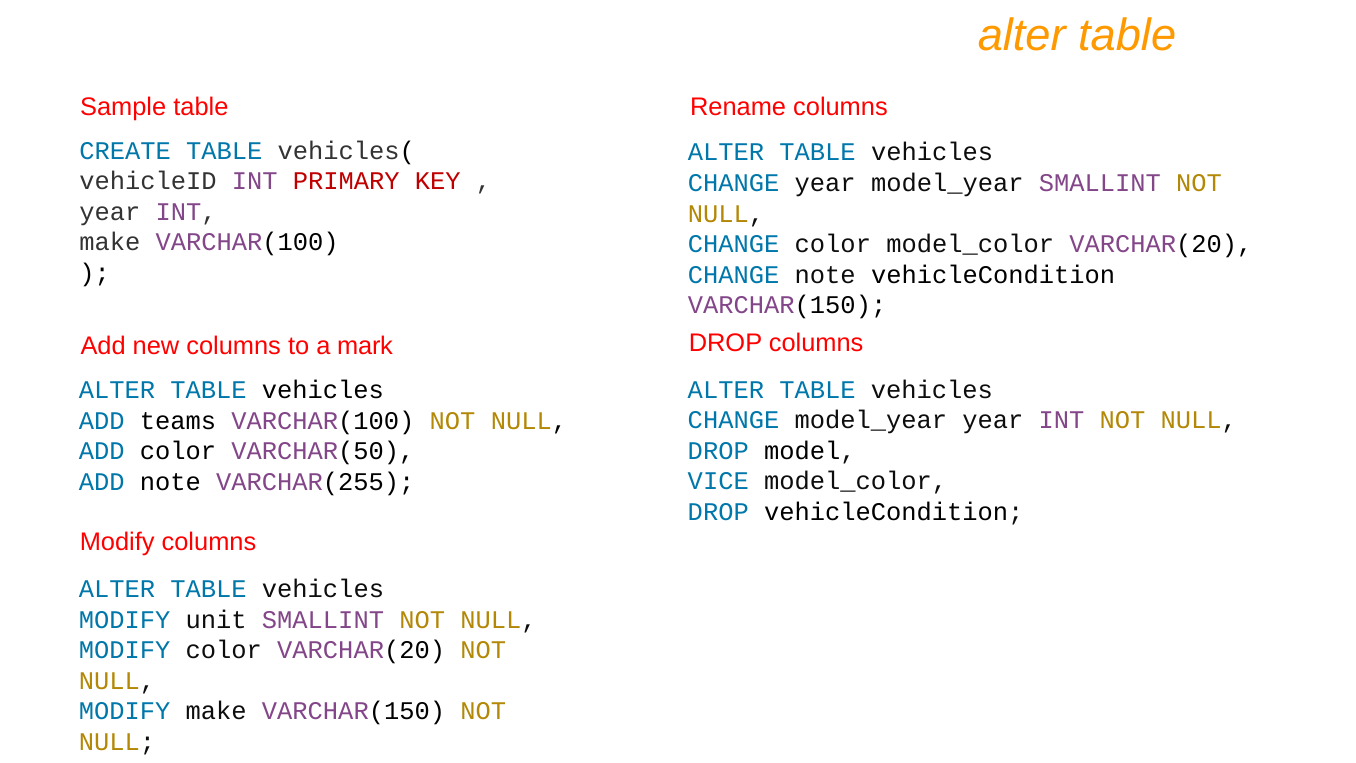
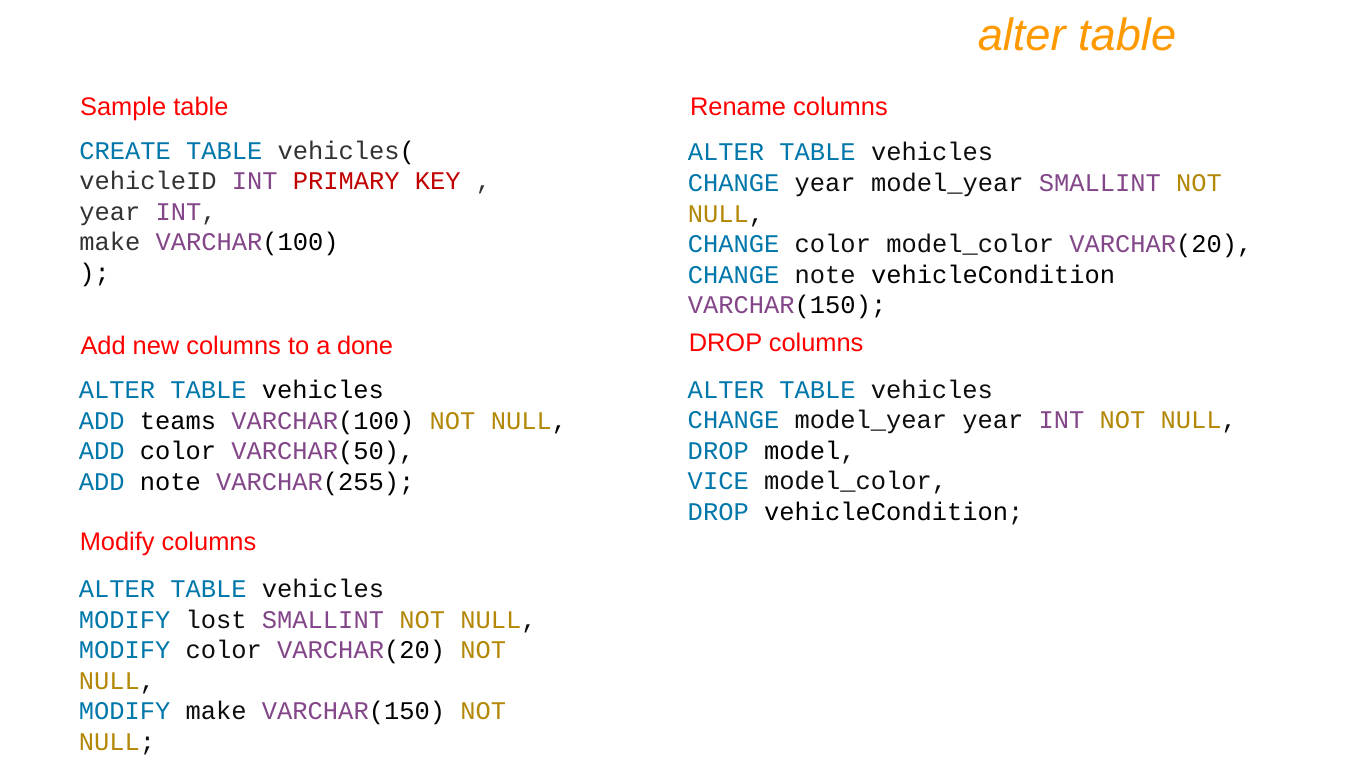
mark: mark -> done (365, 346)
unit: unit -> lost (216, 620)
